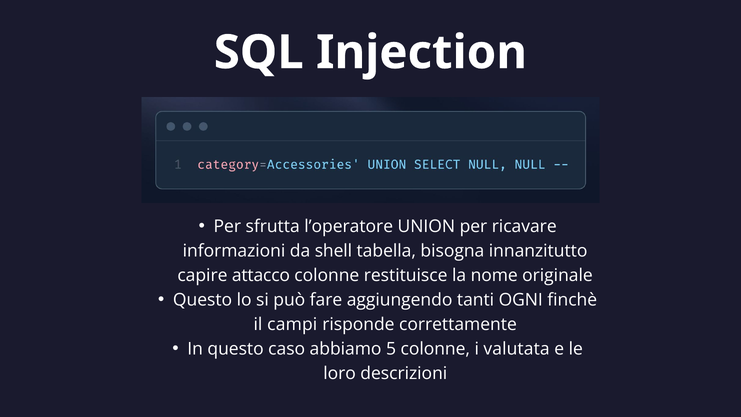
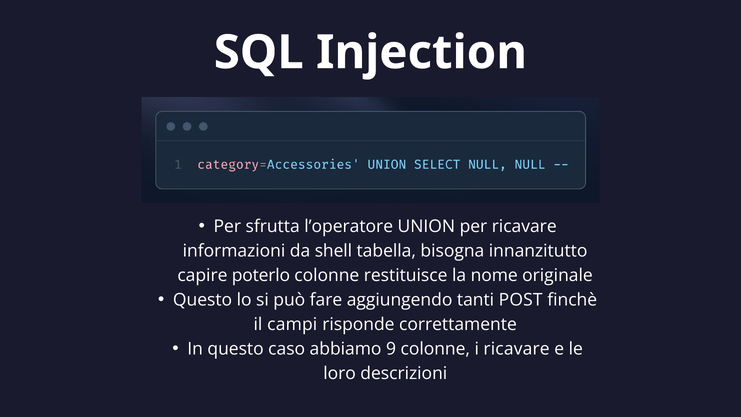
attacco: attacco -> poterlo (261, 276)
OGNI: OGNI -> POST (521, 300)
5: 5 -> 9 (391, 349)
i valutata: valutata -> ricavare (517, 349)
